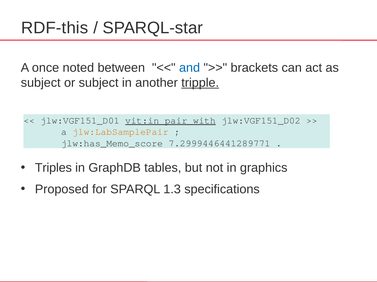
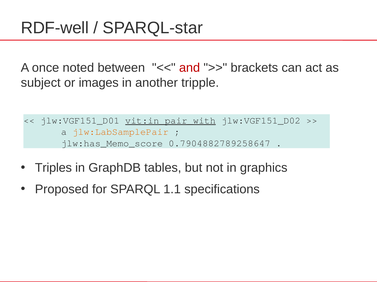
RDF-this: RDF-this -> RDF-well (55, 28)
and colour: blue -> red (190, 68)
or subject: subject -> images (99, 83)
tripple underline: present -> none (200, 83)
7.2999446441289771: 7.2999446441289771 -> 0.7904882789258647 (219, 144)
1.3: 1.3 -> 1.1 (172, 190)
